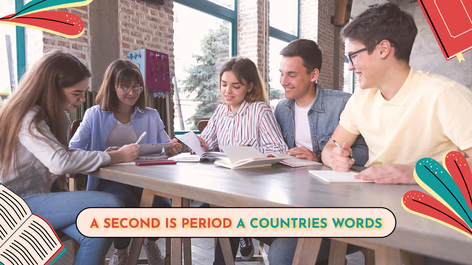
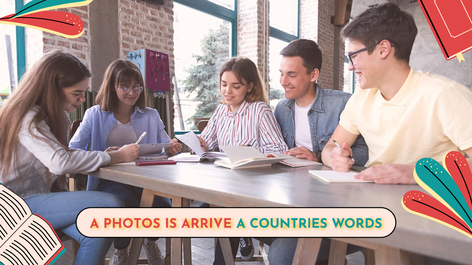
SECOND: SECOND -> PHOTOS (132, 224)
PERIOD: PERIOD -> ARRIVE (207, 224)
